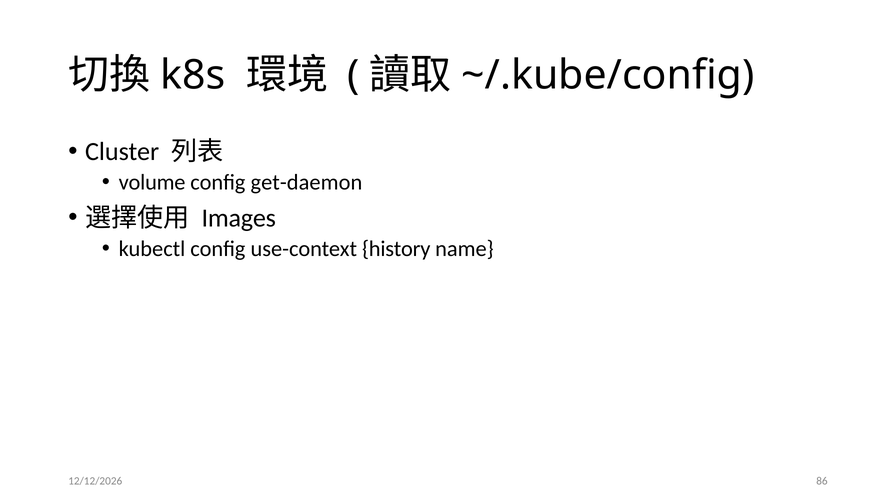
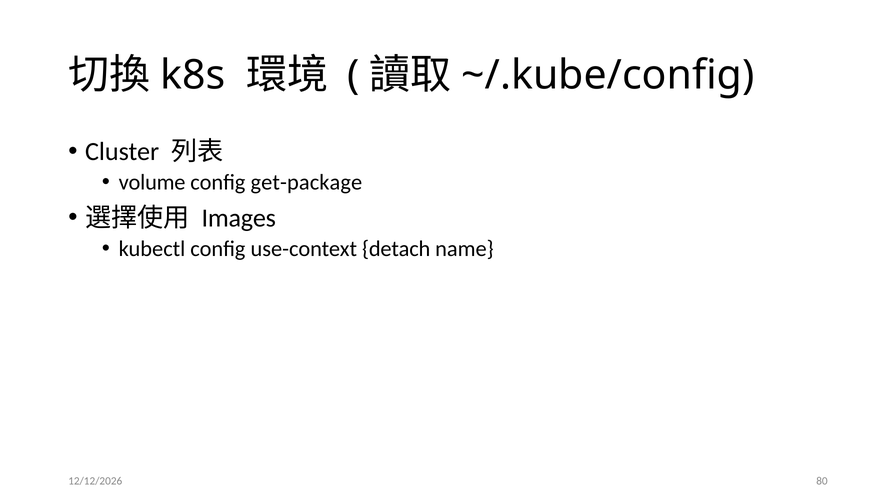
get-daemon: get-daemon -> get-package (306, 182)
history: history -> detach (396, 249)
86: 86 -> 80 (822, 481)
